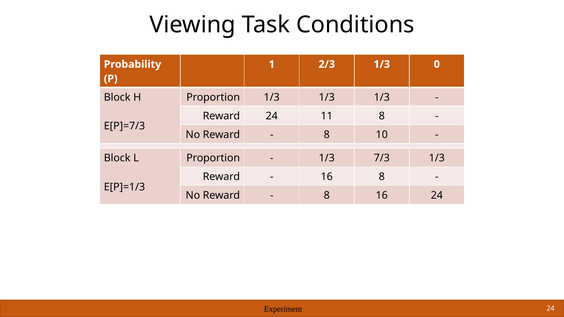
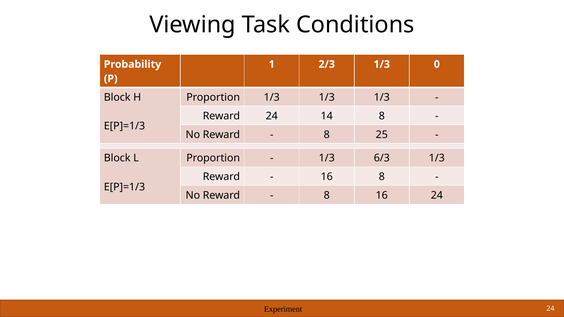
11: 11 -> 14 (327, 116)
E[P]=7/3: E[P]=7/3 -> E[P]=1/3 (124, 126)
10: 10 -> 25 (382, 135)
7/3: 7/3 -> 6/3 (382, 158)
